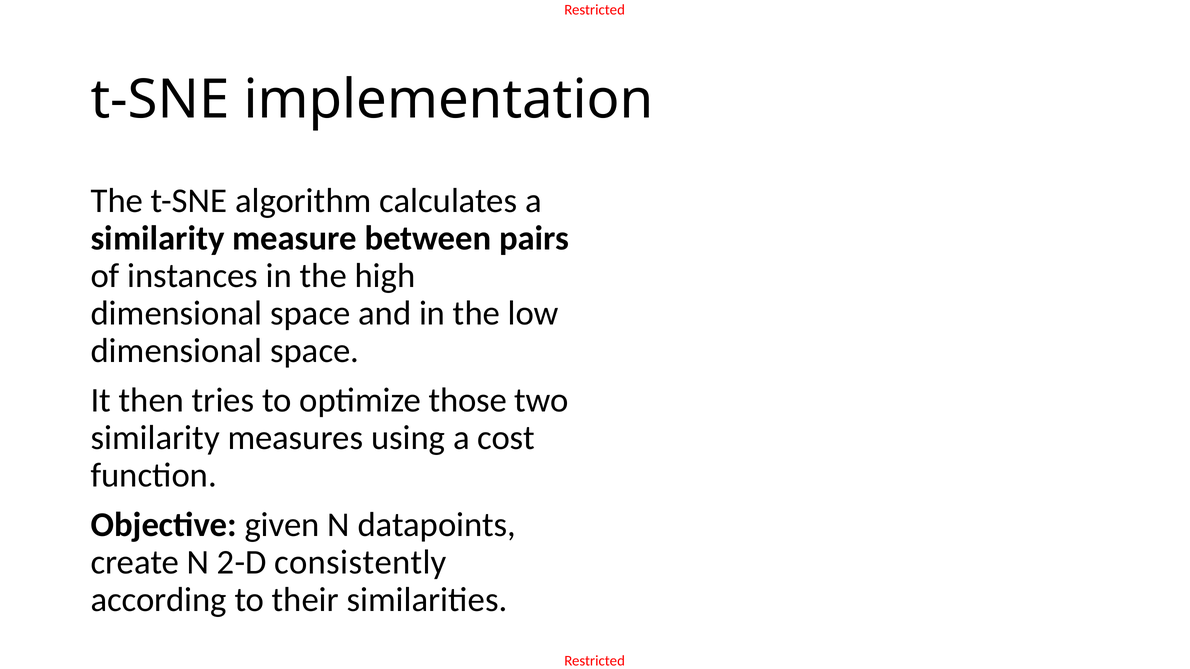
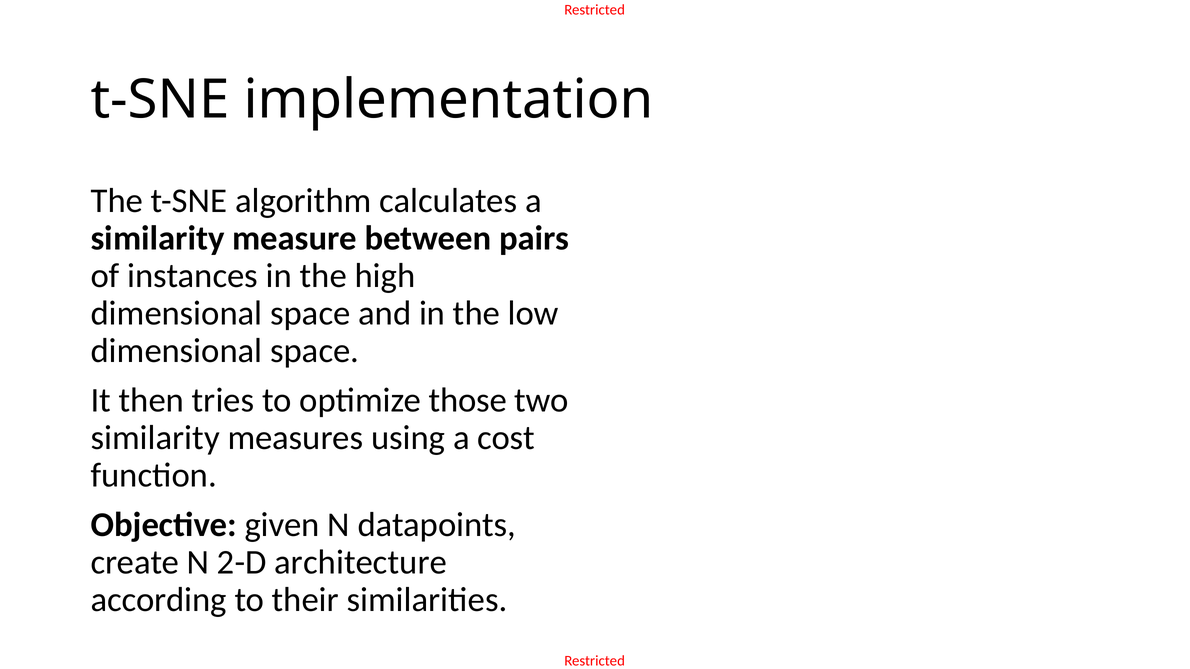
consistently: consistently -> architecture (361, 563)
